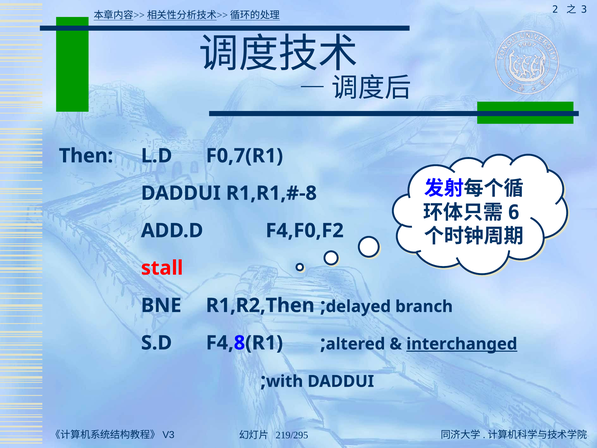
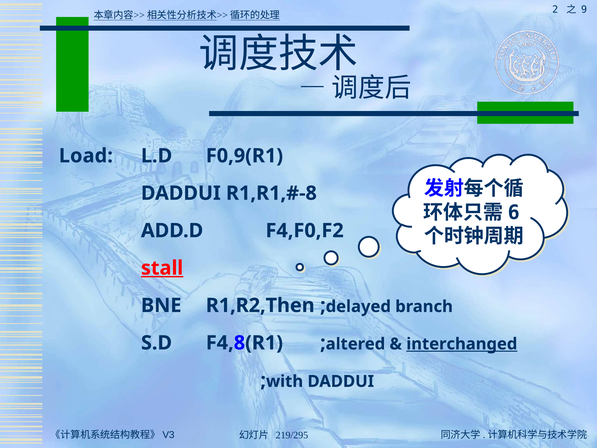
3: 3 -> 9 (584, 10)
Then: Then -> Load (86, 156)
F0,7(R1: F0,7(R1 -> F0,9(R1 (244, 156)
stall underline: none -> present (162, 268)
